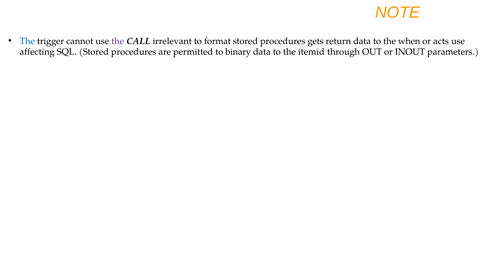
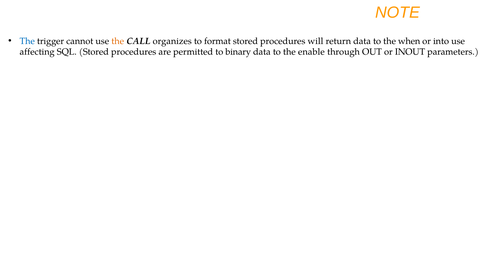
the colour: purple -> orange (118, 41)
irrelevant: irrelevant -> organizes (172, 41)
gets: gets -> will (315, 41)
acts: acts -> into (441, 41)
itemid: itemid -> enable (311, 52)
